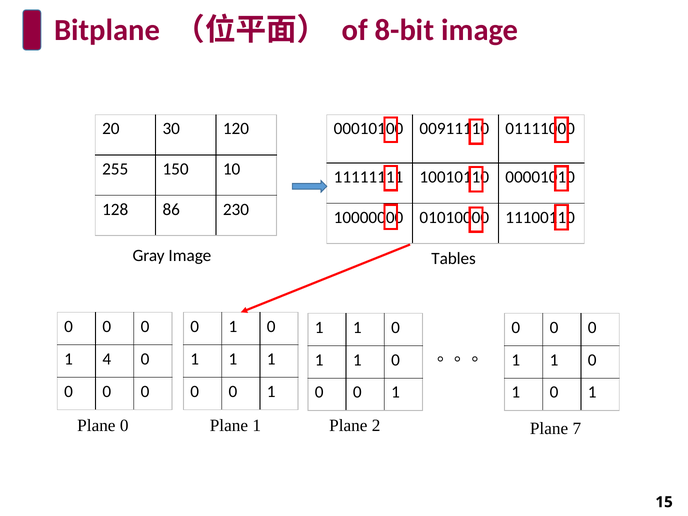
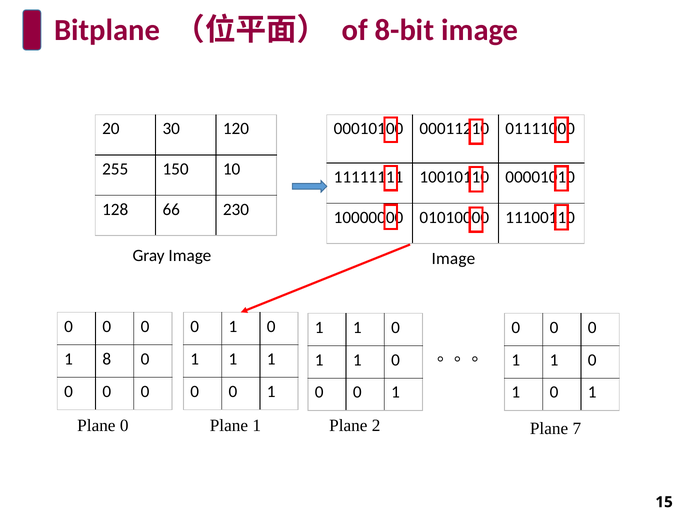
00911110: 00911110 -> 00011210 (454, 129)
86: 86 -> 66 (171, 209)
Tables: Tables -> Image (453, 259)
4: 4 -> 8 (107, 359)
